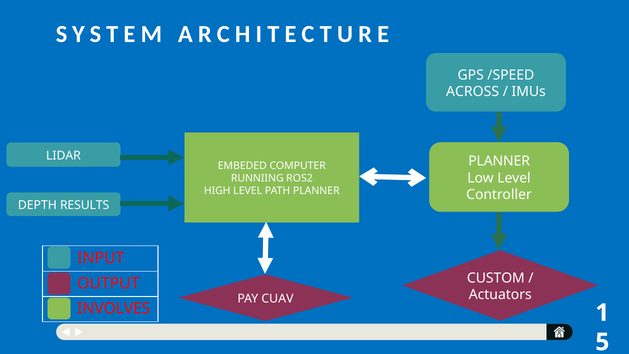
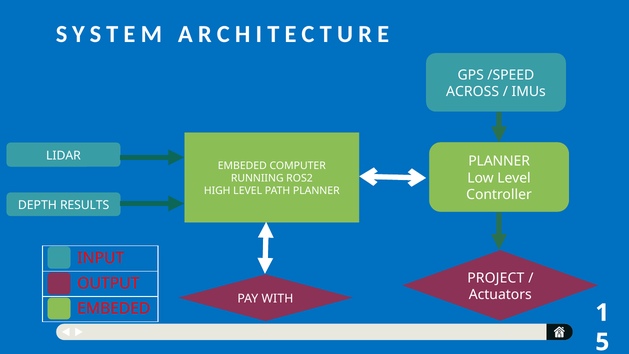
CUSTOM: CUSTOM -> PROJECT (496, 278)
CUAV: CUAV -> WITH (277, 298)
INVOLVES: INVOLVES -> EMBEDED (114, 309)
